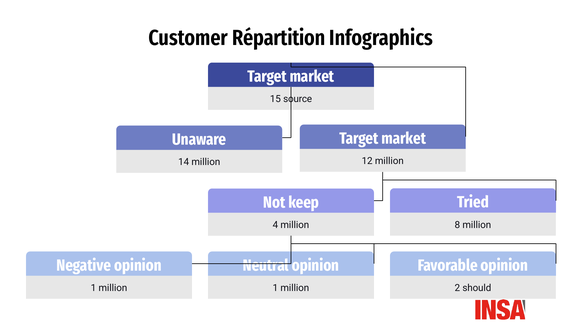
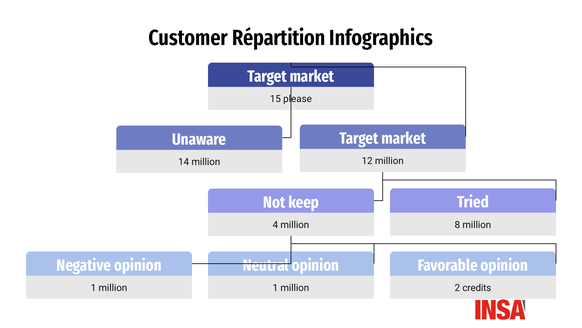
source: source -> please (298, 99)
should: should -> credits (477, 287)
